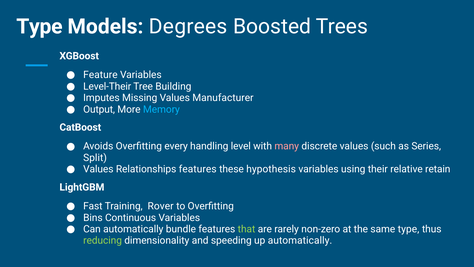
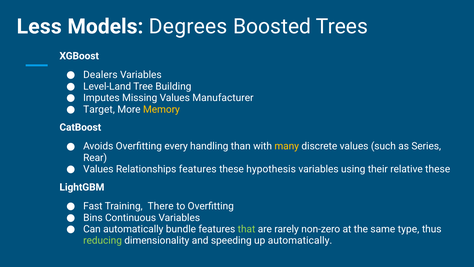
Type: Type -> Less (39, 26)
Feature: Feature -> Dealers (100, 75)
Level-Their: Level-Their -> Level-Land (107, 86)
Output: Output -> Target (99, 109)
Memory colour: light blue -> yellow (161, 109)
level: level -> than (241, 146)
many colour: pink -> yellow (287, 146)
Split: Split -> Rear (95, 158)
relative retain: retain -> these (438, 169)
Rover: Rover -> There (161, 206)
